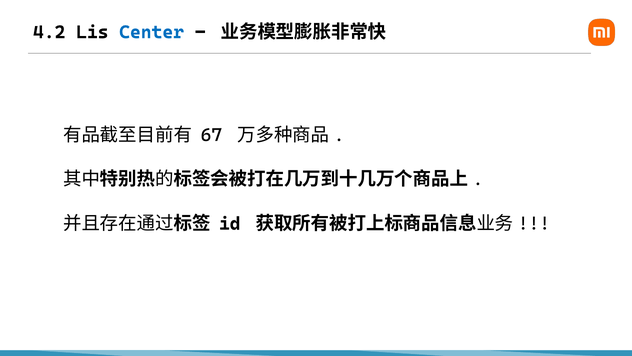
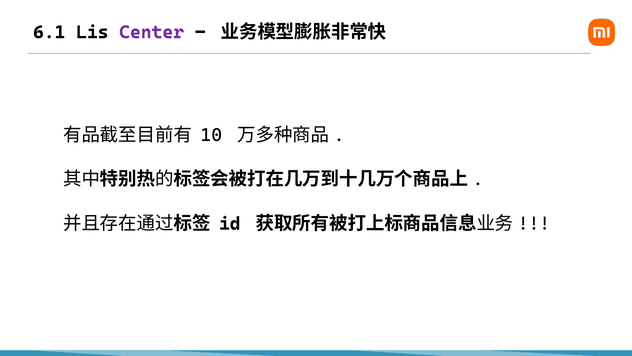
4.2: 4.2 -> 6.1 (49, 32)
Center colour: blue -> purple (152, 32)
67: 67 -> 10 (211, 135)
